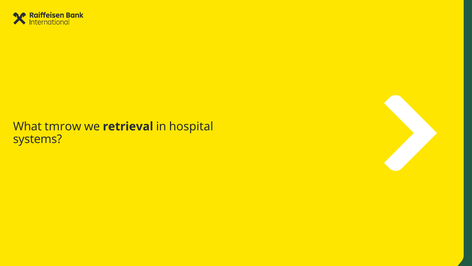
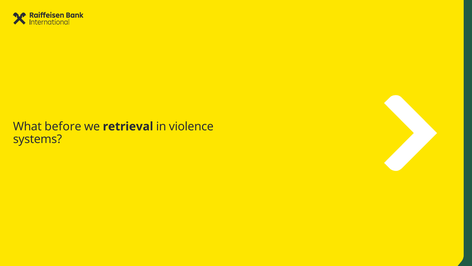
tmrow: tmrow -> before (63, 126)
hospital: hospital -> violence (191, 126)
